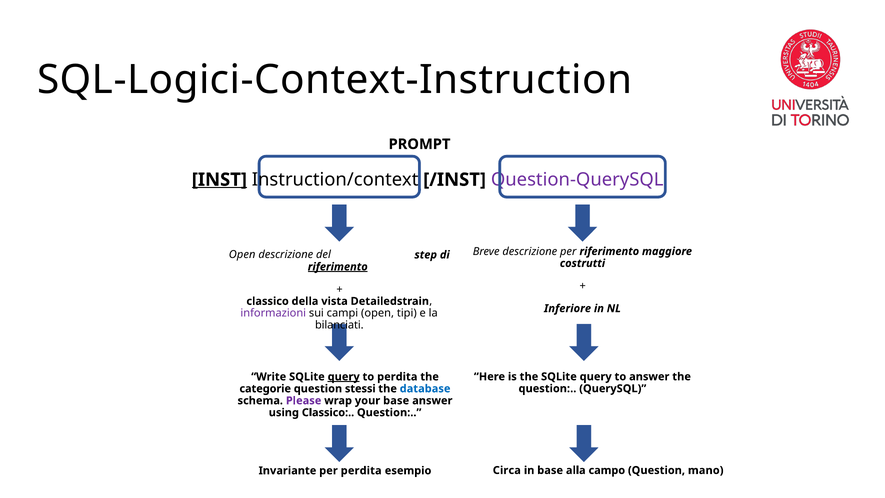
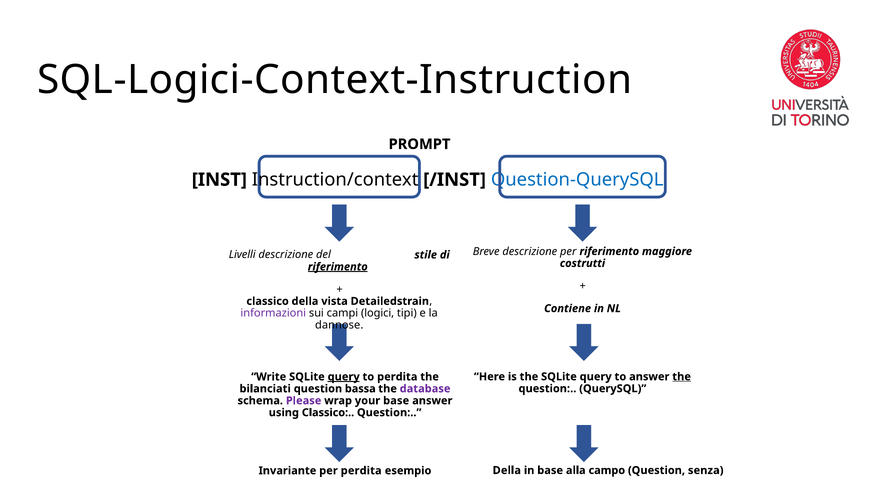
INST underline: present -> none (219, 180)
Question-QuerySQL colour: purple -> blue (577, 180)
Open: Open -> Livelli (242, 255)
step: step -> stile (426, 255)
Inferiore: Inferiore -> Contiene (568, 308)
campi open: open -> logici (378, 313)
bilanciati: bilanciati -> dannose (339, 325)
the underline: none -> present (682, 376)
categorie: categorie -> bilanciati (265, 389)
stessi: stessi -> bassa (360, 389)
database colour: blue -> purple (425, 389)
esempio Circa: Circa -> Della (507, 470)
mano: mano -> senza (706, 470)
